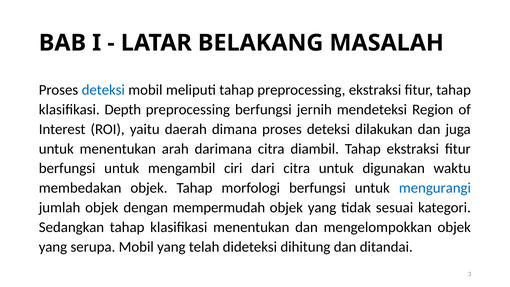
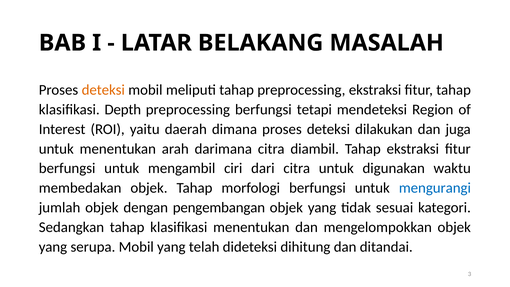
deteksi colour: blue -> orange (103, 90)
jernih: jernih -> tetapi (314, 110)
mempermudah: mempermudah -> pengembangan (219, 207)
